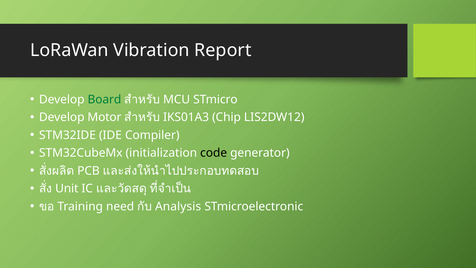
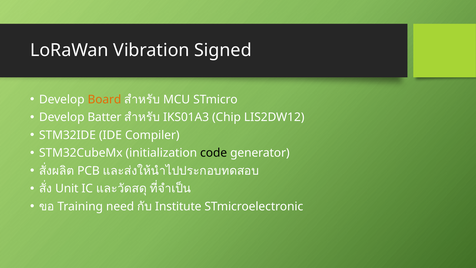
Report: Report -> Signed (223, 50)
Board colour: green -> orange (104, 99)
Motor: Motor -> Batter (104, 117)
Analysis: Analysis -> Institute (178, 206)
